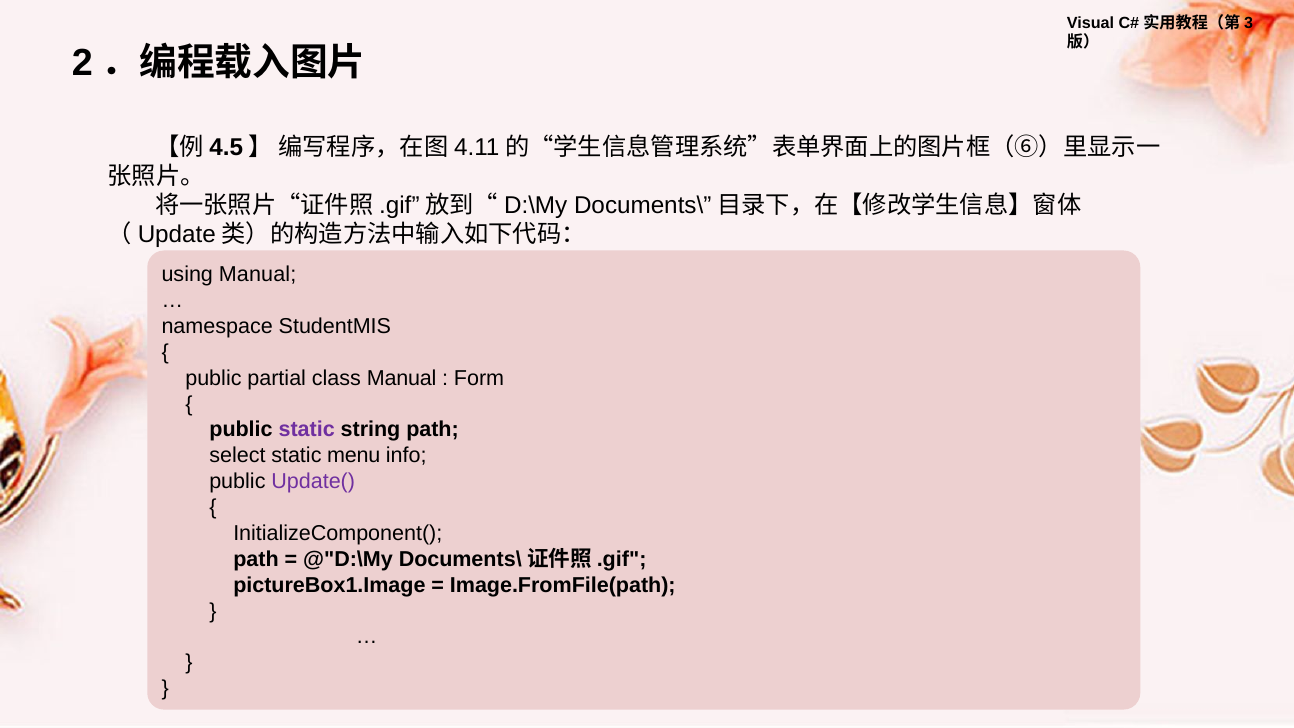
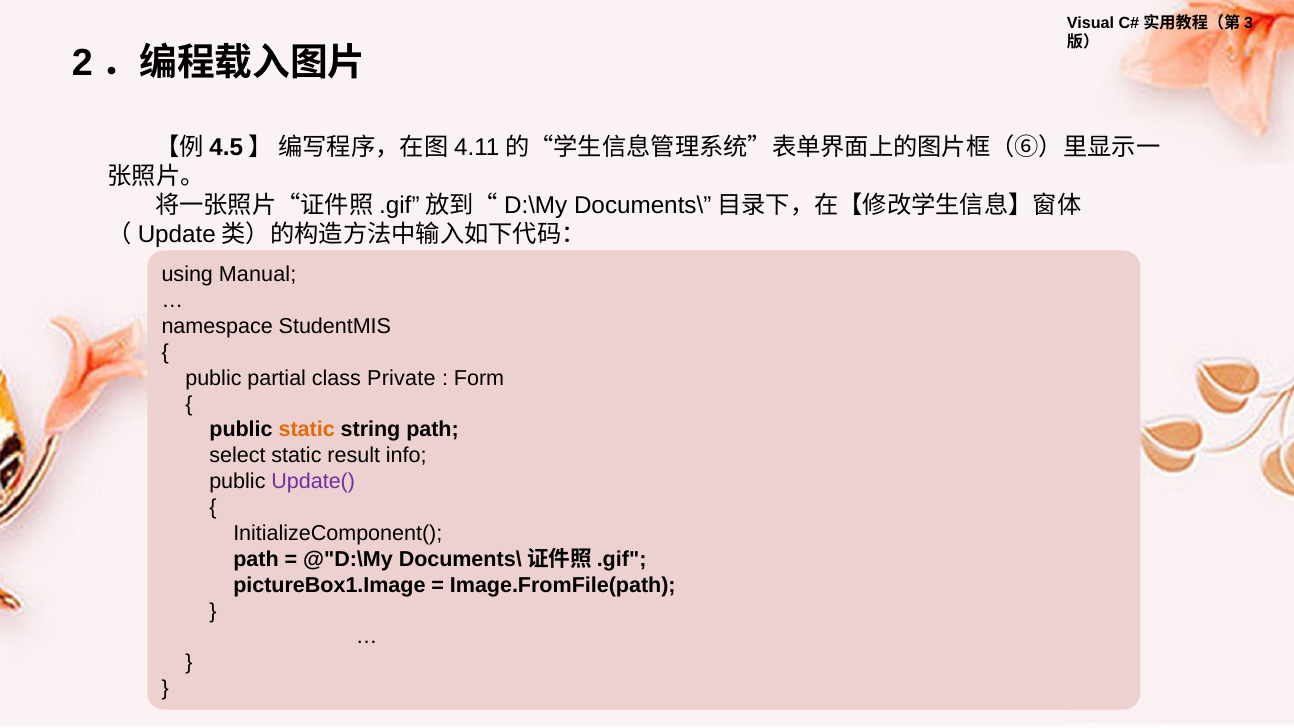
class Manual: Manual -> Private (401, 378)
static colour: purple -> orange (307, 430)
menu: menu -> result (354, 456)
